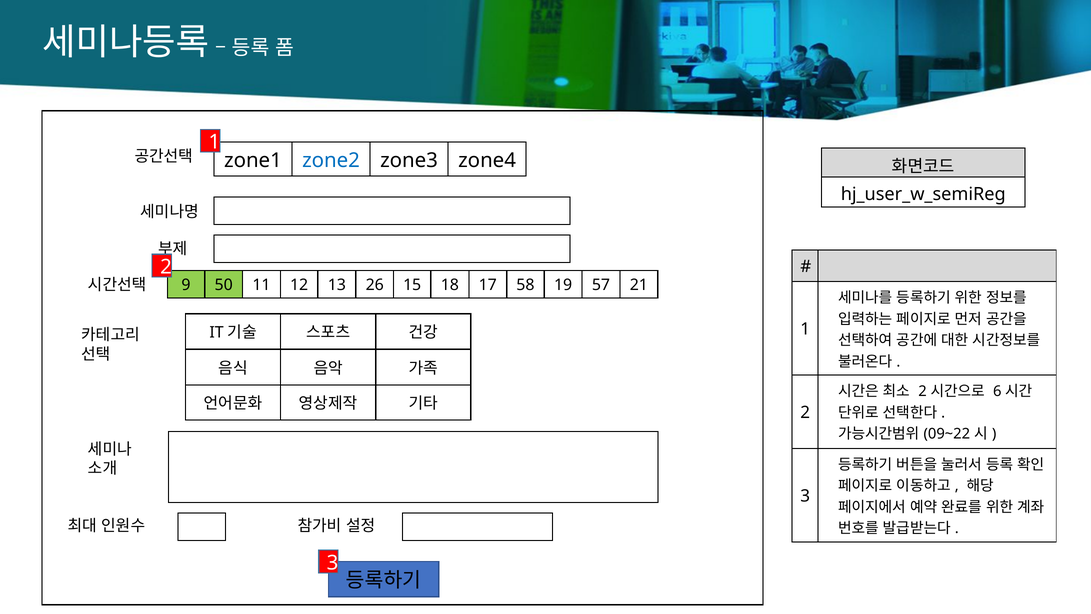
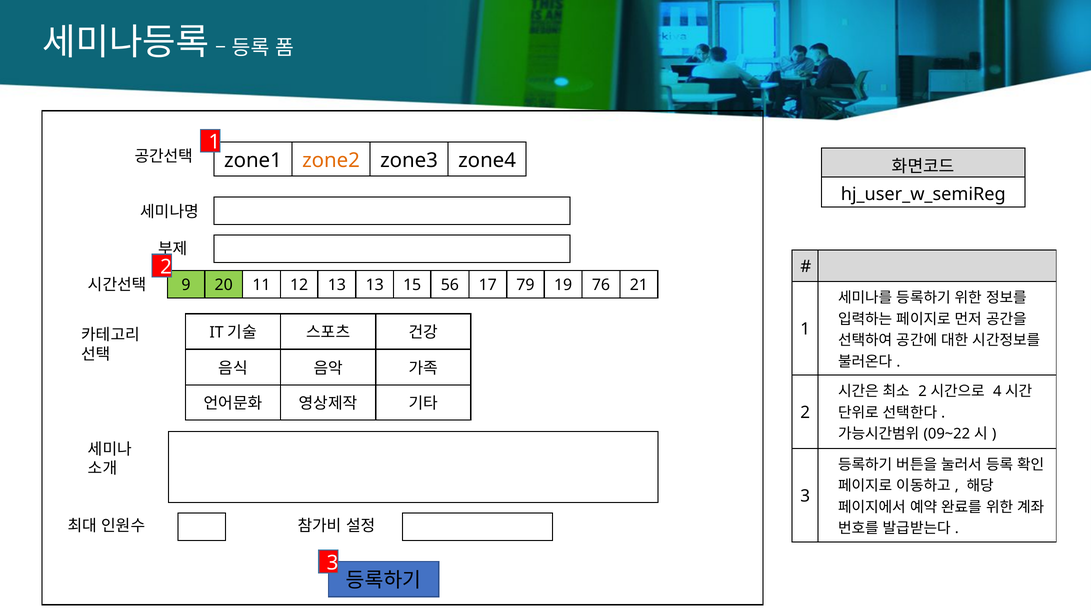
zone2 colour: blue -> orange (331, 160)
50: 50 -> 20 (224, 285)
13 26: 26 -> 13 (375, 285)
18: 18 -> 56 (450, 285)
58: 58 -> 79 (525, 285)
57: 57 -> 76 (601, 285)
6: 6 -> 4 (997, 391)
